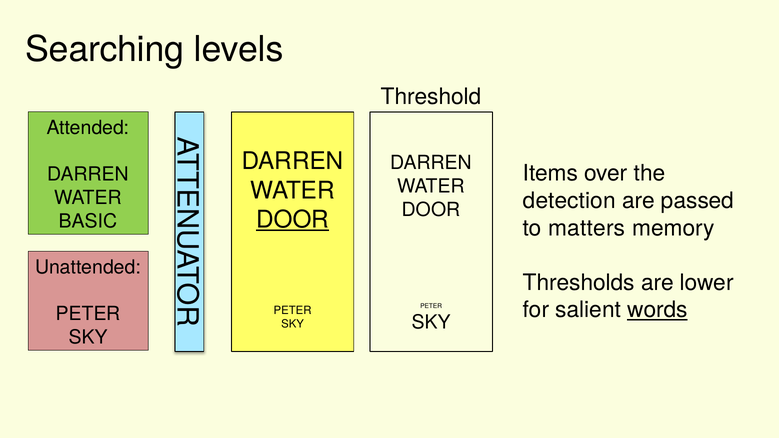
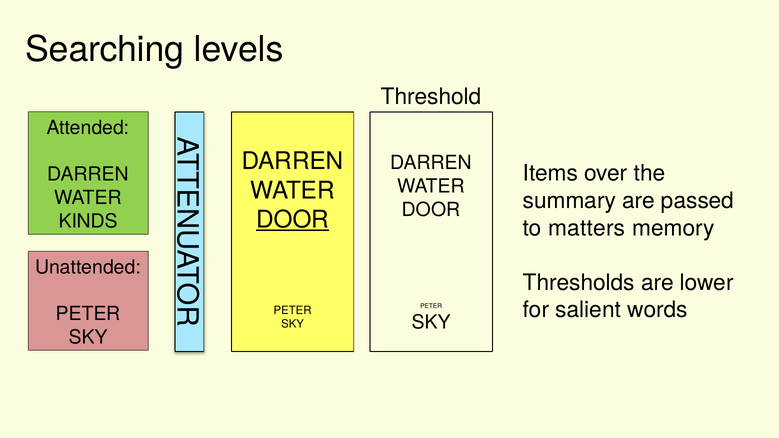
detection: detection -> summary (569, 201)
BASIC: BASIC -> KINDS (88, 221)
words underline: present -> none (657, 310)
